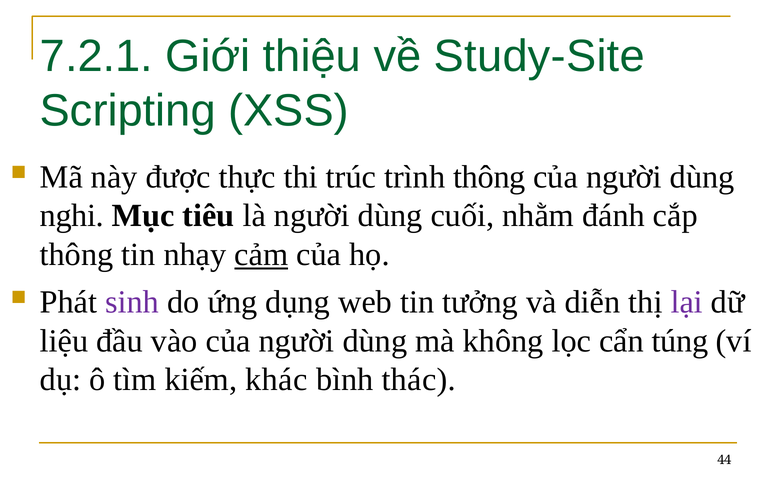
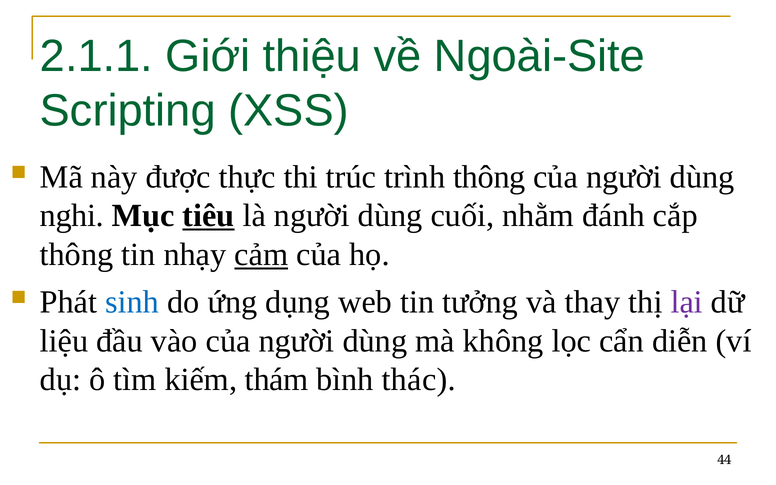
7.2.1: 7.2.1 -> 2.1.1 (96, 56)
Study-Site: Study-Site -> Ngoài-Site (539, 56)
tiêu underline: none -> present (208, 216)
sinh colour: purple -> blue (132, 302)
diễn: diễn -> thay (593, 302)
túng: túng -> diễn (680, 341)
khác: khác -> thám (277, 380)
